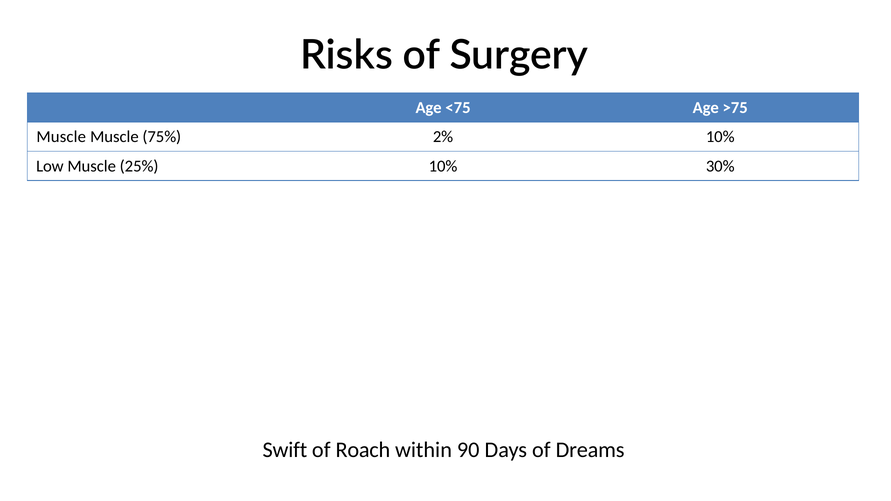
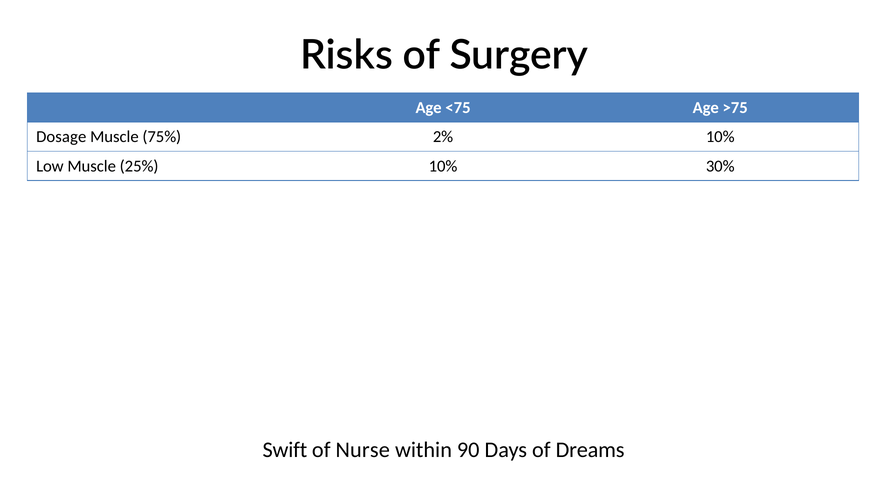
Muscle: Muscle -> Dosage (61, 137)
Roach: Roach -> Nurse (363, 450)
